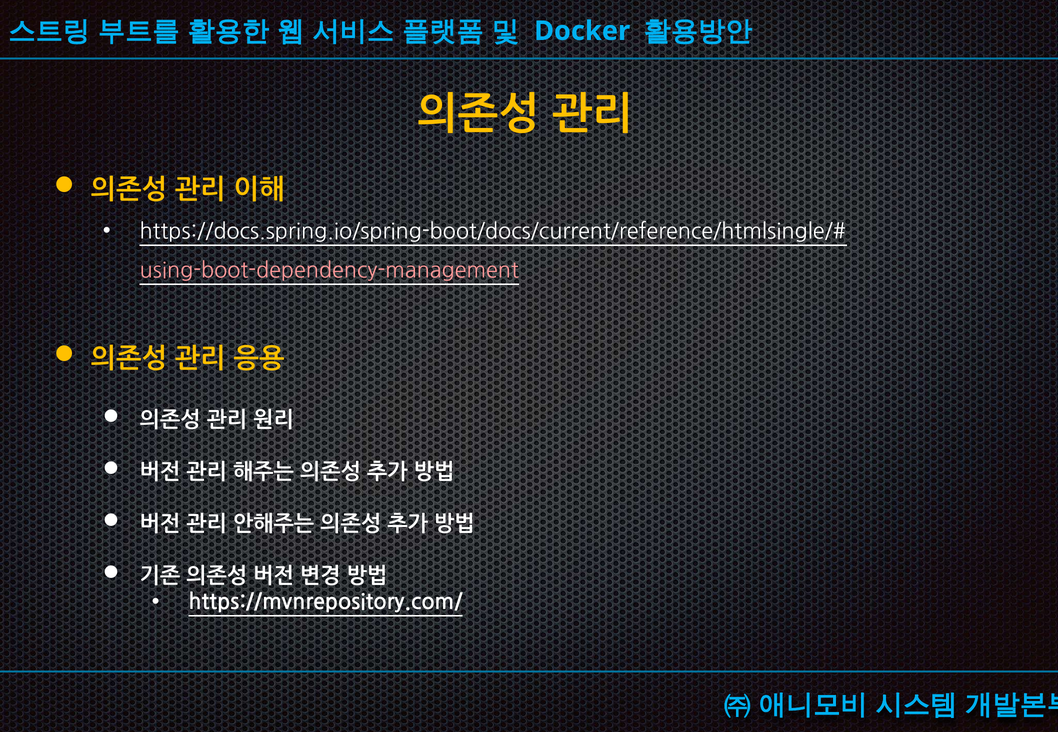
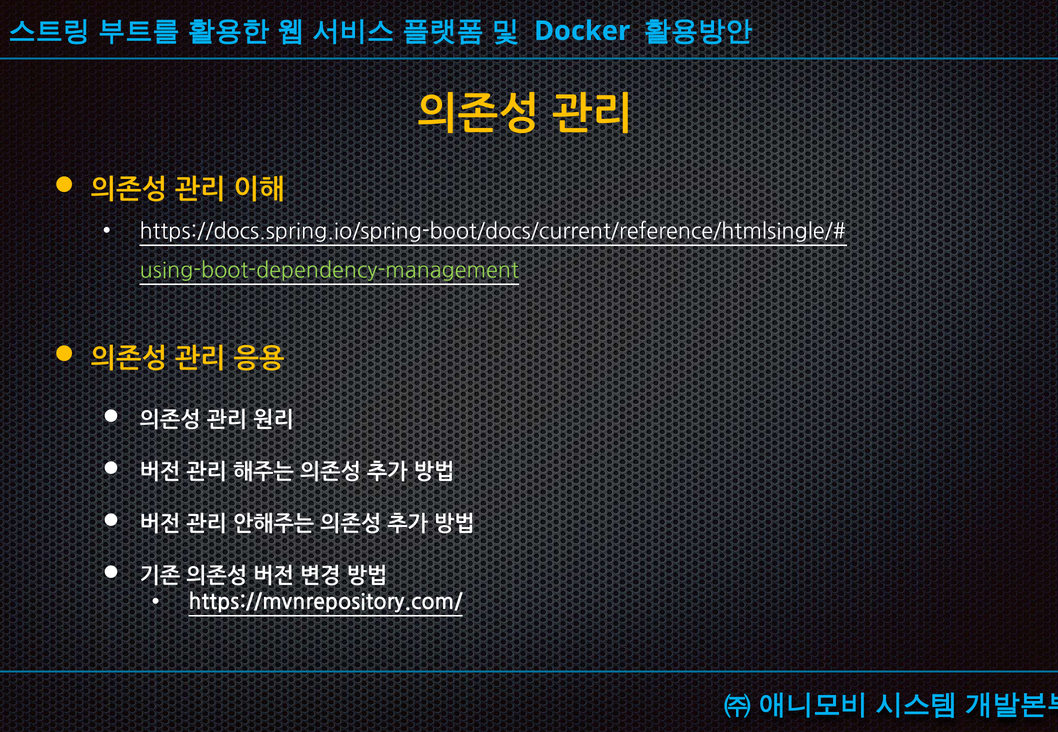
using-boot-dependency-management colour: pink -> light green (329, 271)
